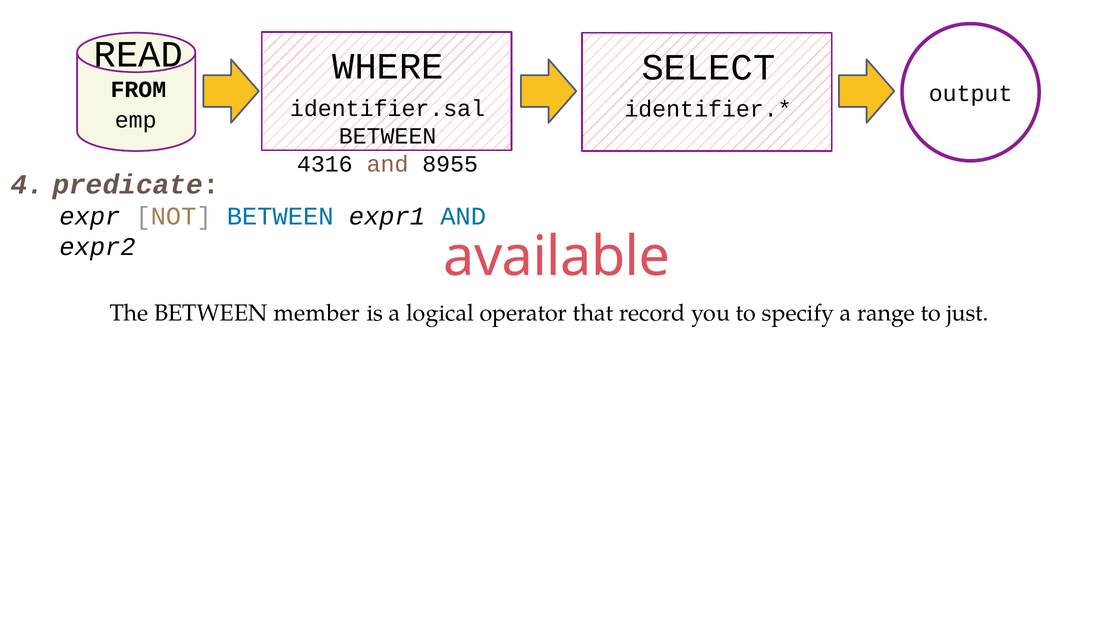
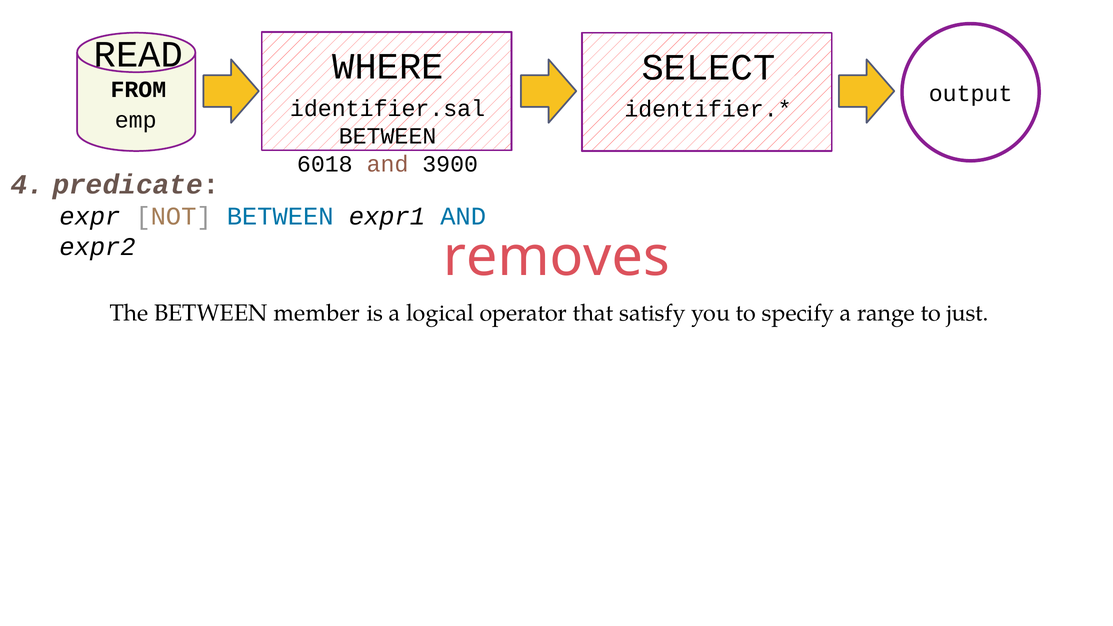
4316: 4316 -> 6018 (325, 164)
8955: 8955 -> 3900 (450, 164)
available: available -> removes (556, 257)
record: record -> satisfy (652, 313)
